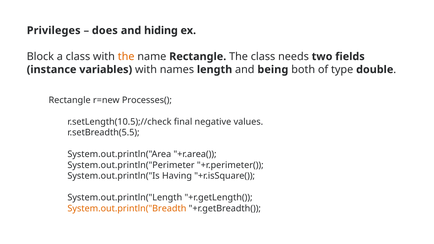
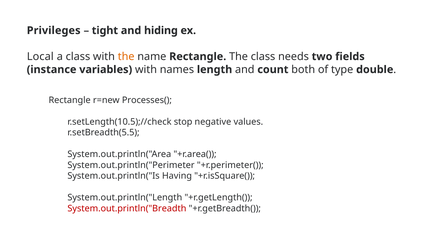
does: does -> tight (105, 31)
Block: Block -> Local (40, 57)
being: being -> count (273, 70)
final: final -> stop (183, 122)
System.out.println("Breadth colour: orange -> red (127, 209)
